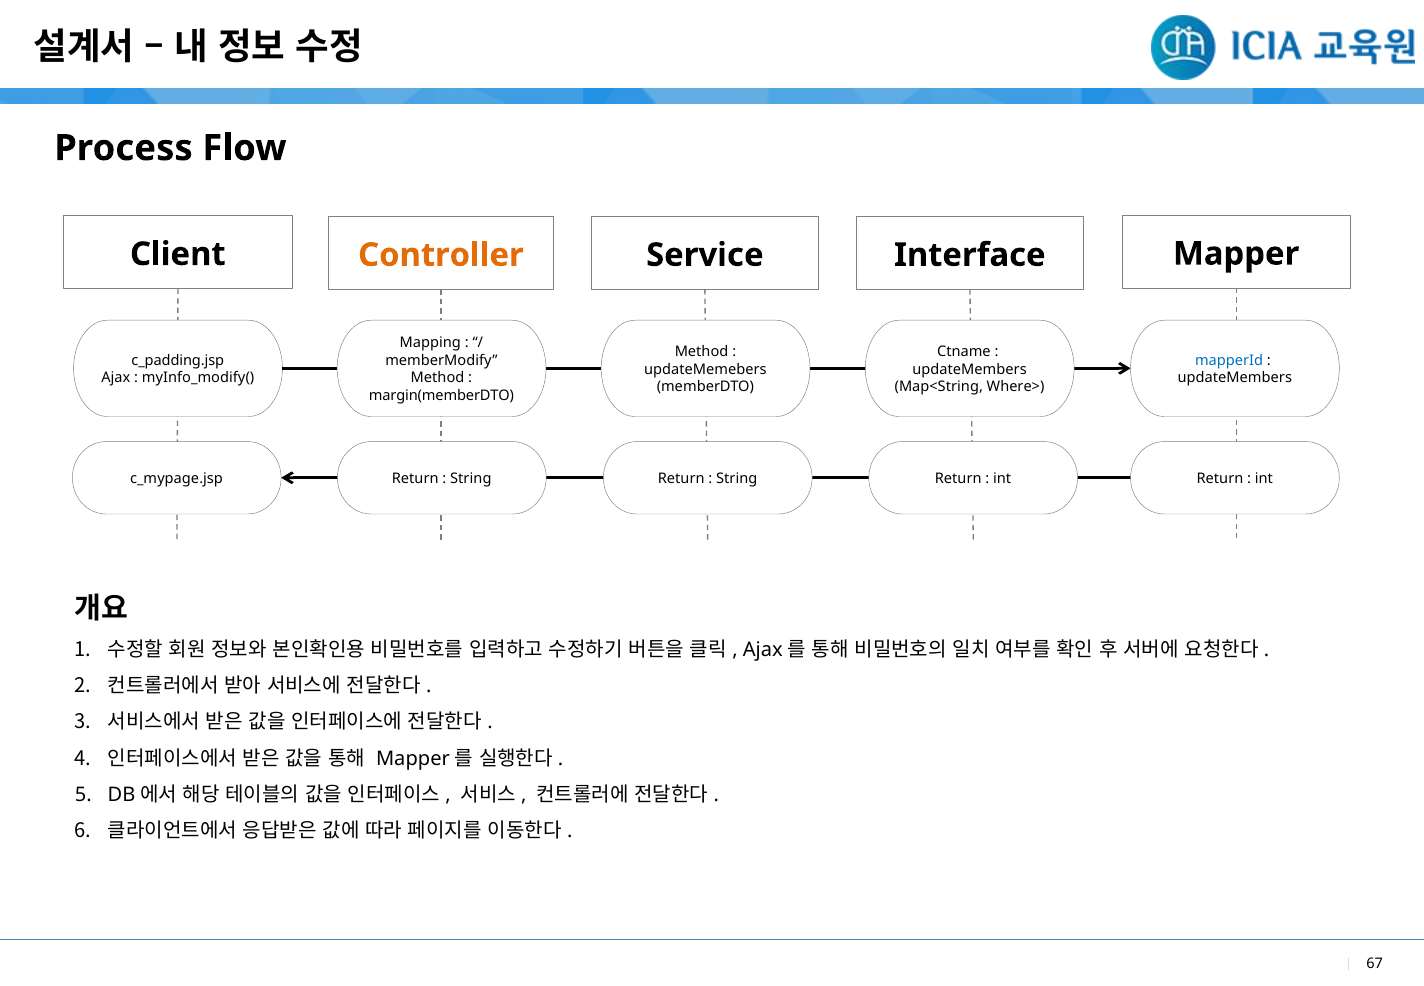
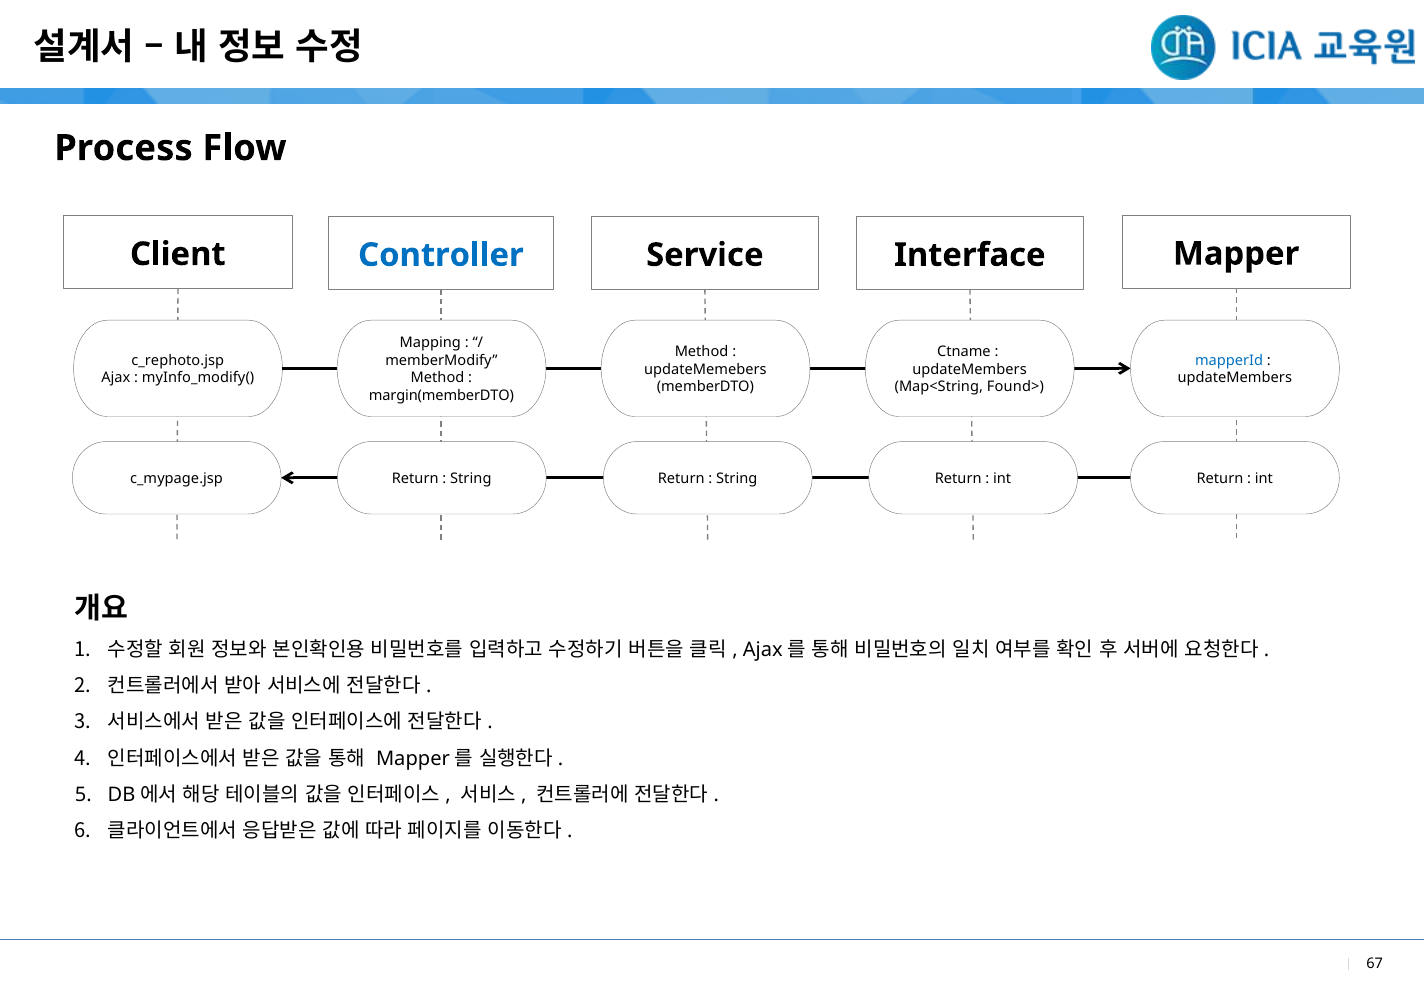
Controller colour: orange -> blue (441, 255)
c_padding.jsp: c_padding.jsp -> c_rephoto.jsp (178, 361)
Where>: Where> -> Found> (1015, 387)
